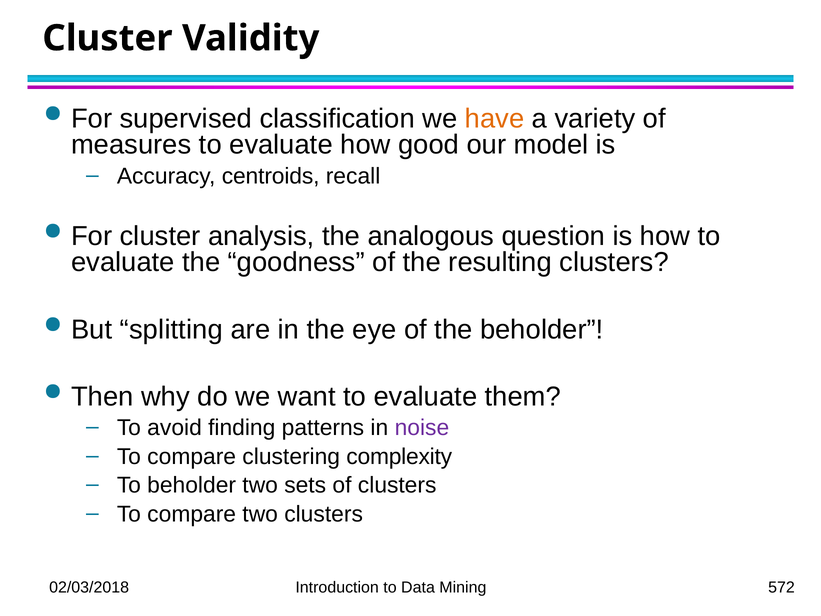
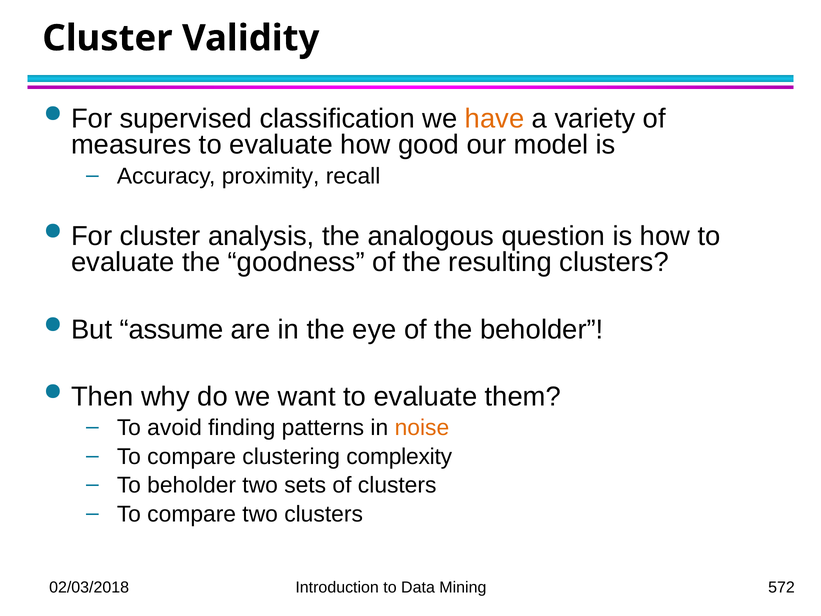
centroids: centroids -> proximity (271, 176)
splitting: splitting -> assume (172, 329)
noise colour: purple -> orange (422, 428)
